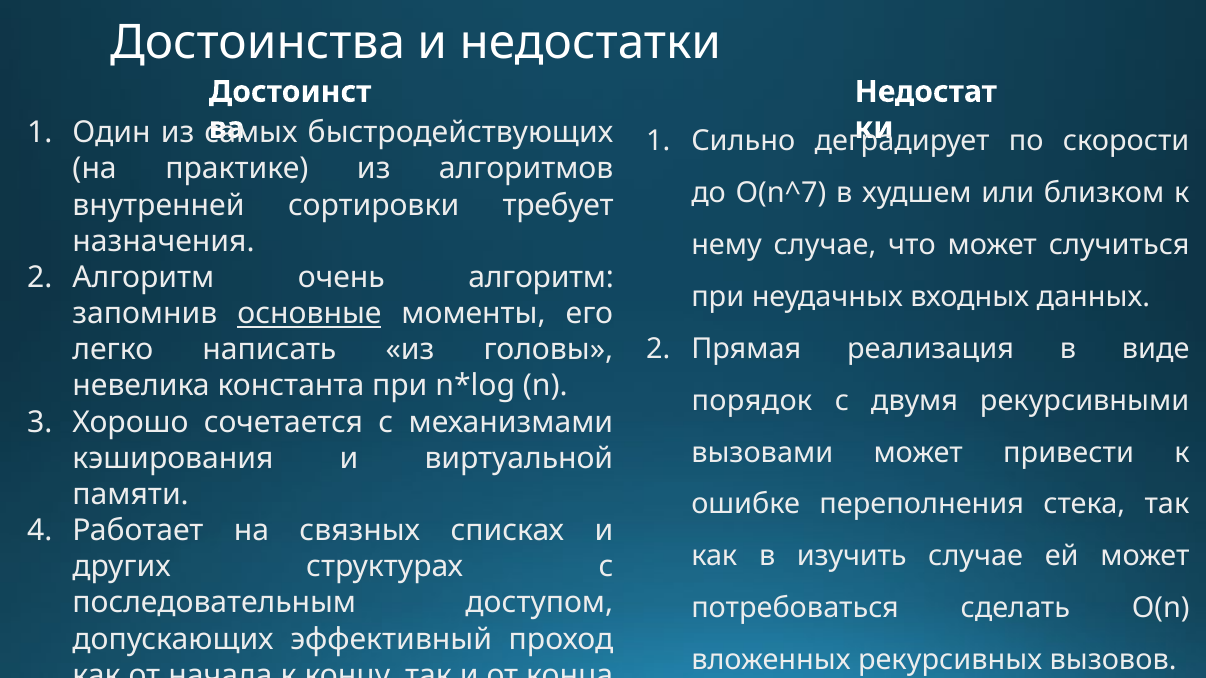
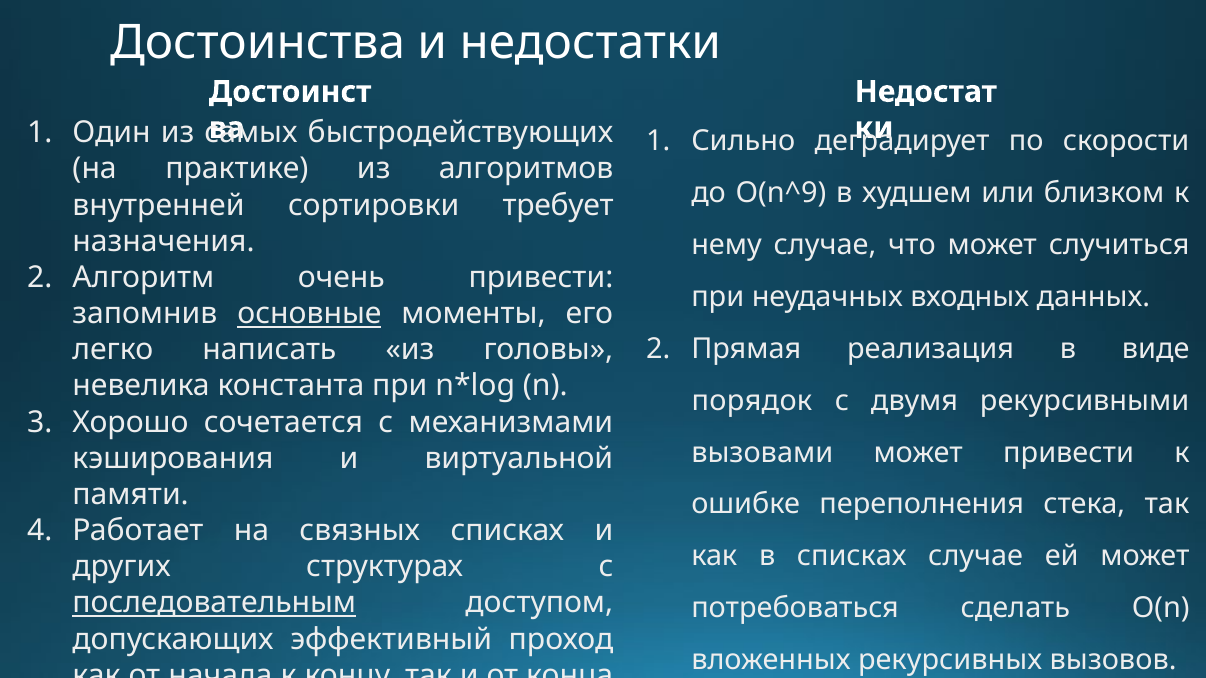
O(n^7: O(n^7 -> O(n^9 (781, 193)
очень алгоритм: алгоритм -> привести (541, 278)
в изучить: изучить -> списках (852, 557)
последовательным underline: none -> present (214, 603)
